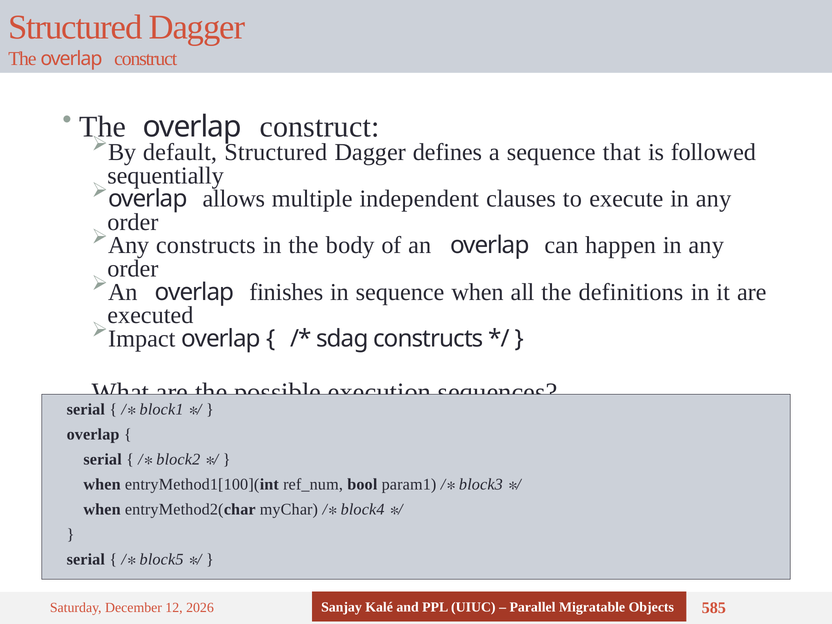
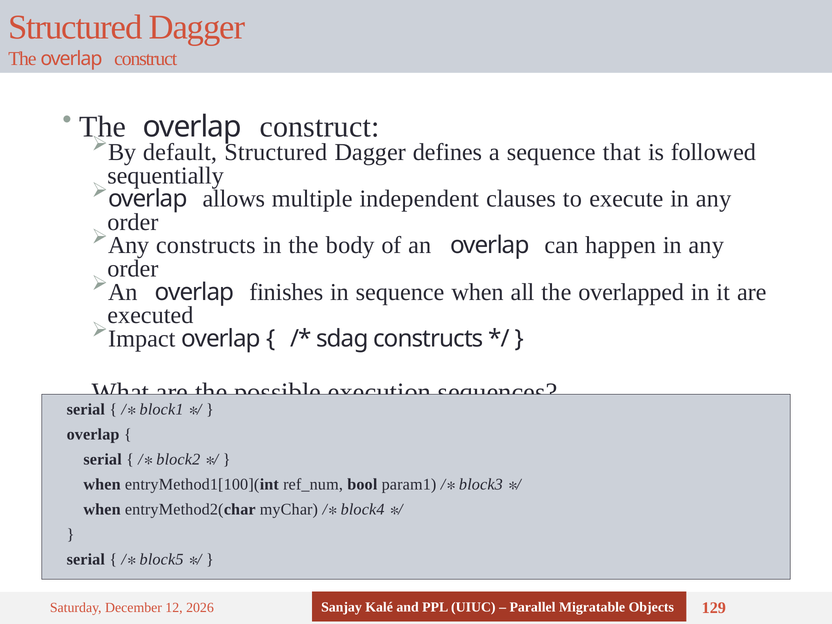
definitions: definitions -> overlapped (631, 292)
585: 585 -> 129 (714, 608)
